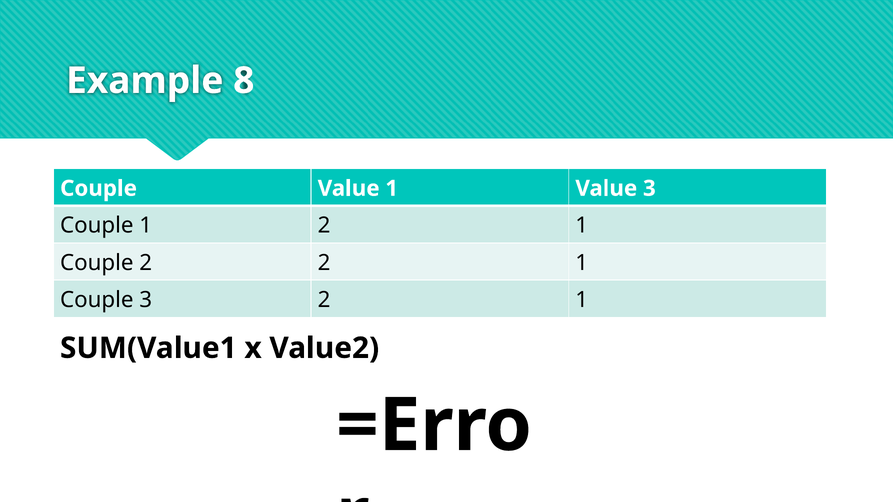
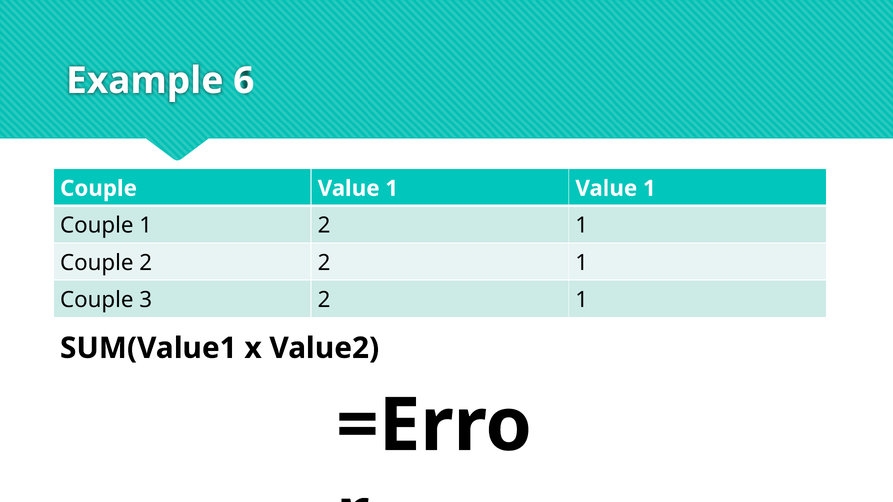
8: 8 -> 6 (244, 81)
1 Value 3: 3 -> 1 (649, 189)
